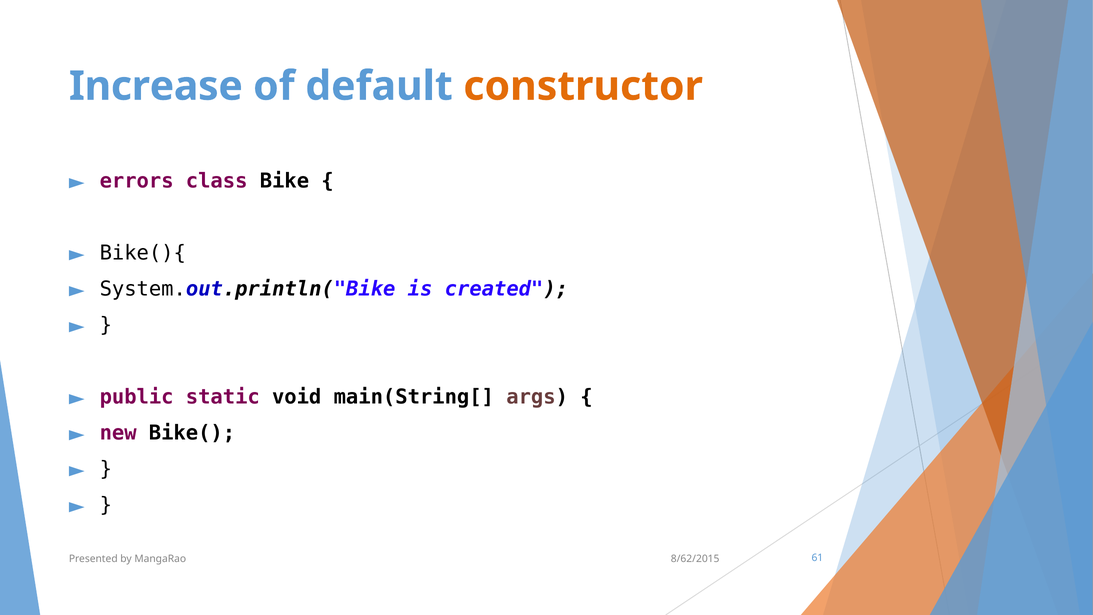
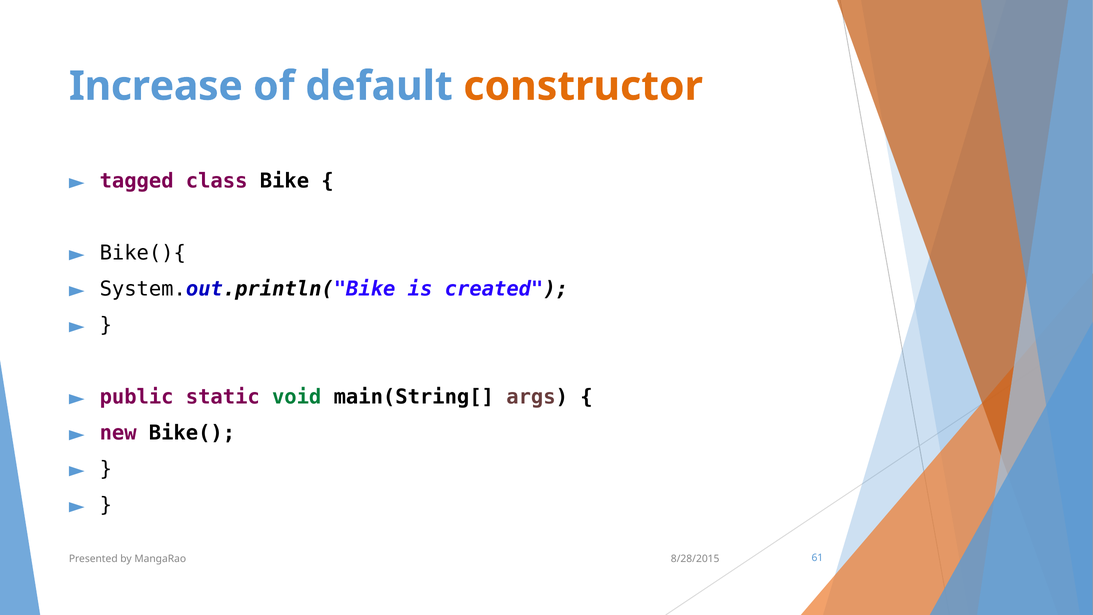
errors: errors -> tagged (137, 181)
void colour: black -> green (297, 397)
8/62/2015: 8/62/2015 -> 8/28/2015 (695, 559)
